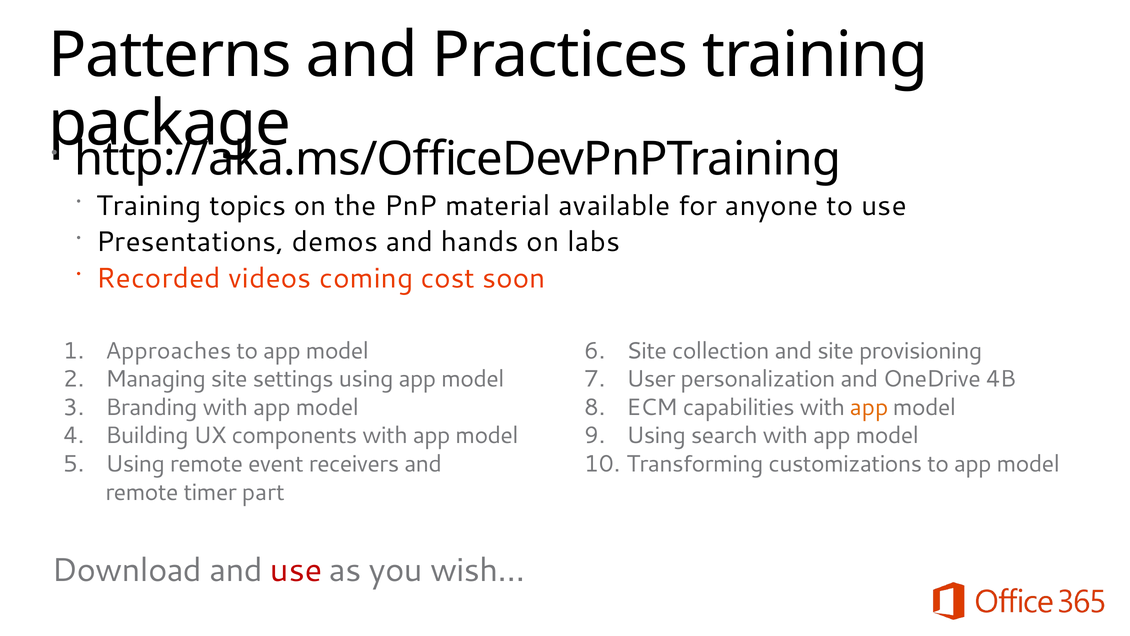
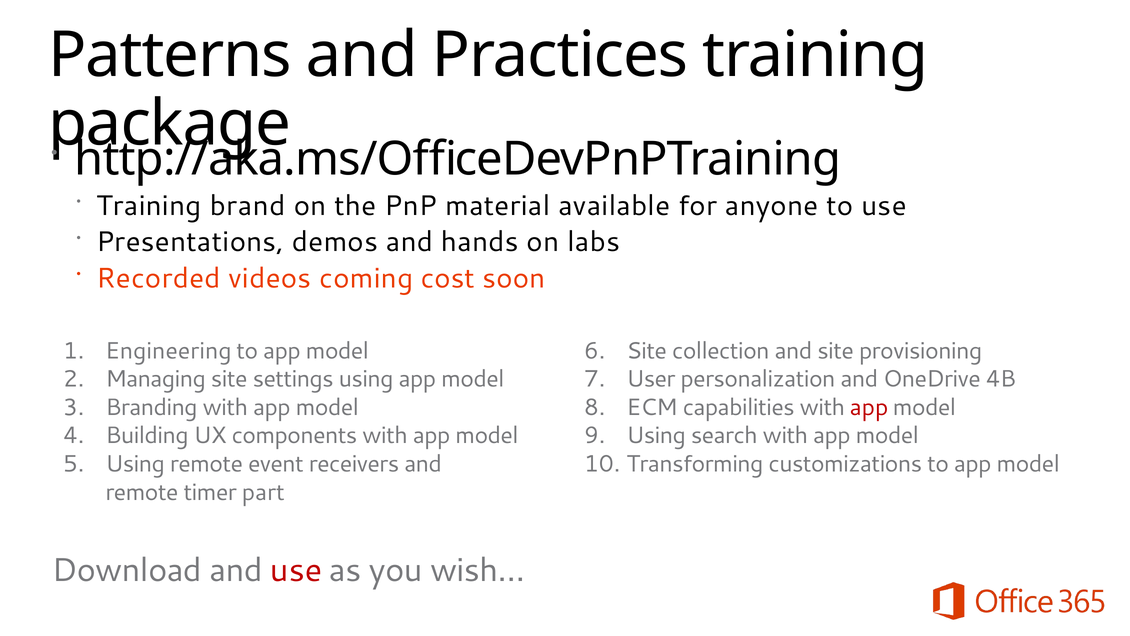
topics: topics -> brand (248, 206)
Approaches: Approaches -> Engineering (168, 351)
app colour: orange -> red (869, 407)
